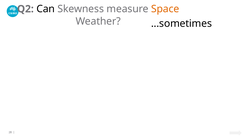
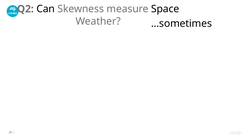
Space colour: orange -> black (165, 9)
